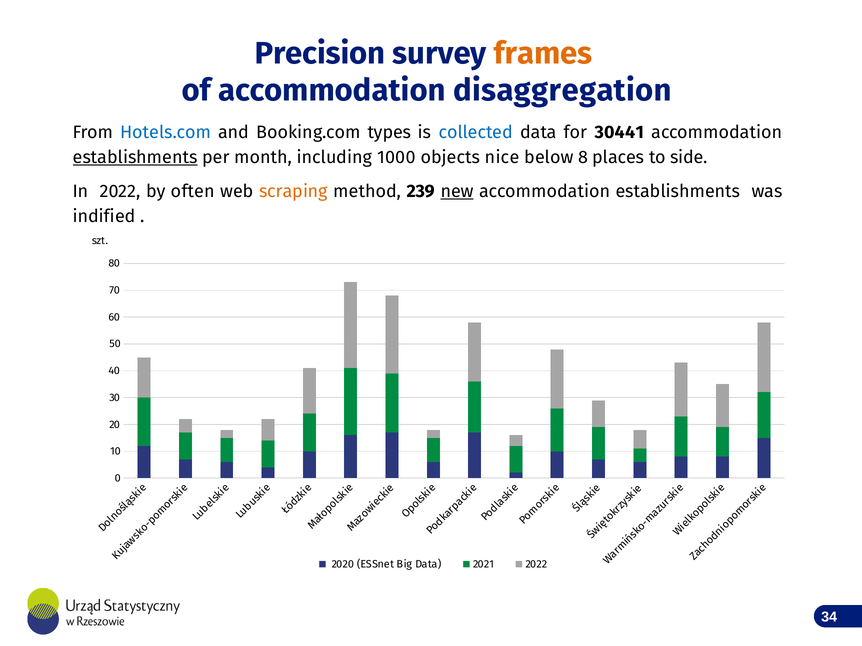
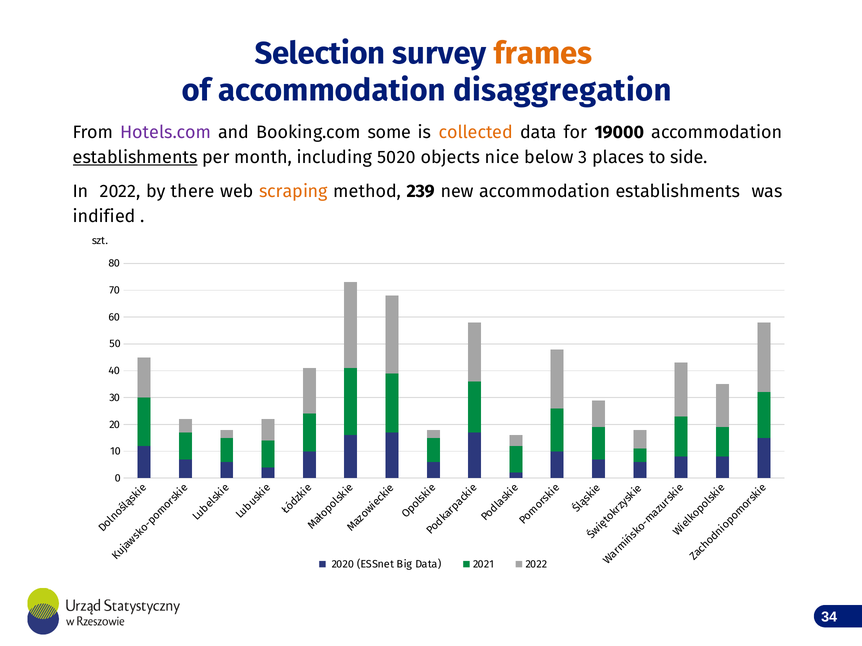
Precision: Precision -> Selection (320, 53)
Hotels.com colour: blue -> purple (166, 132)
types: types -> some (389, 132)
collected colour: blue -> orange (476, 132)
30441: 30441 -> 19000 (619, 132)
1000: 1000 -> 5020 (396, 157)
8: 8 -> 3 (583, 157)
often: often -> there (193, 192)
new underline: present -> none (457, 192)
